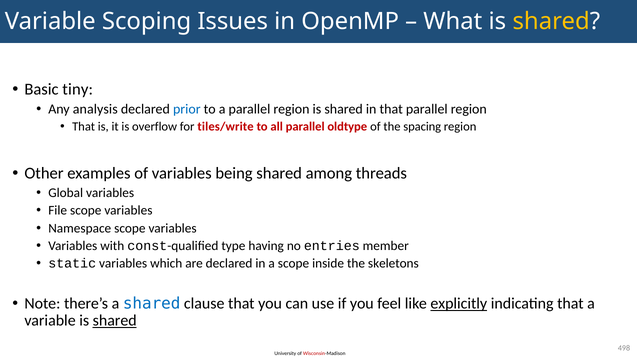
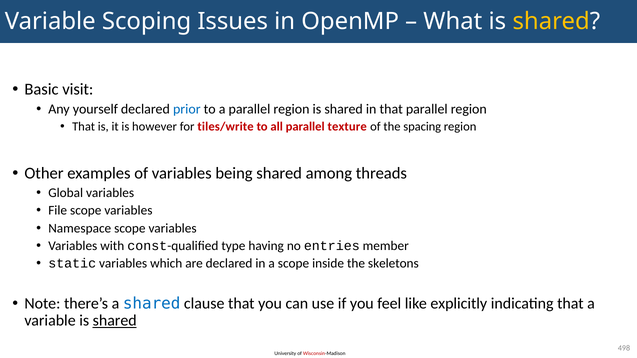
tiny: tiny -> visit (78, 89)
analysis: analysis -> yourself (95, 109)
overflow: overflow -> however (155, 127)
oldtype: oldtype -> texture (347, 127)
explicitly underline: present -> none (459, 304)
